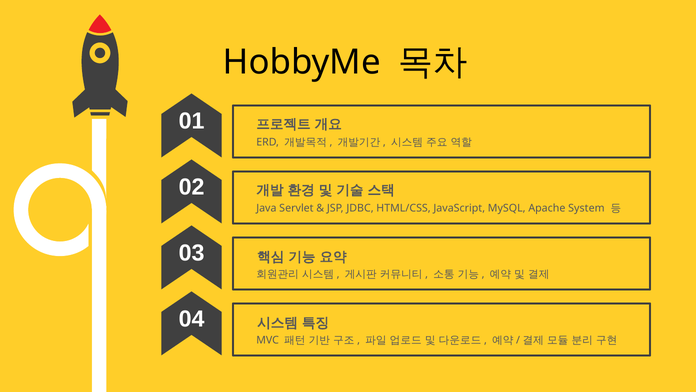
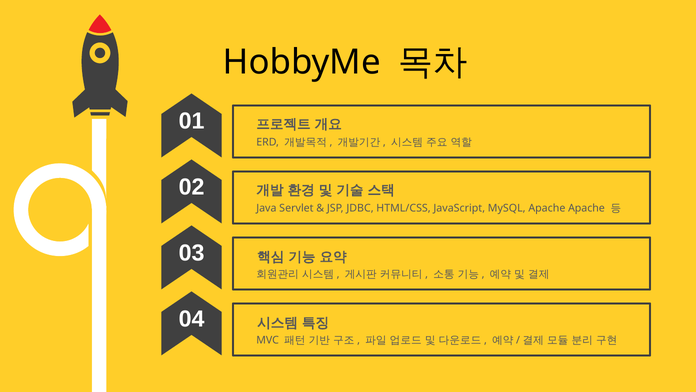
Apache System: System -> Apache (586, 208)
